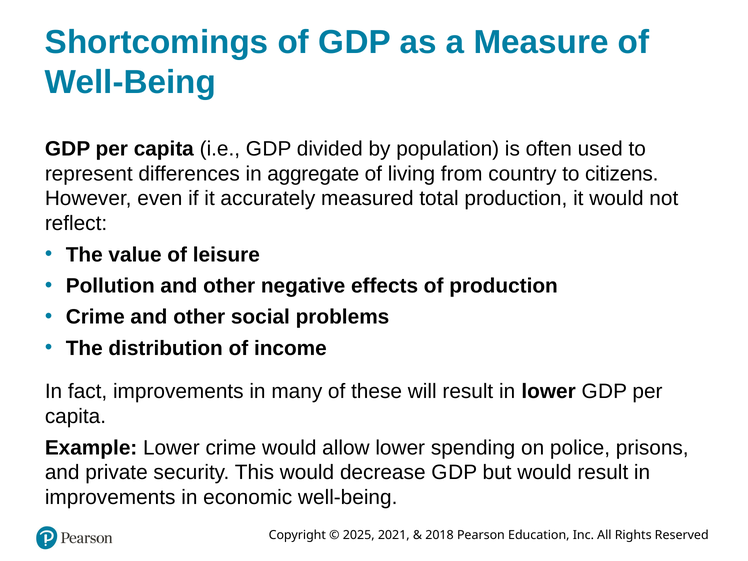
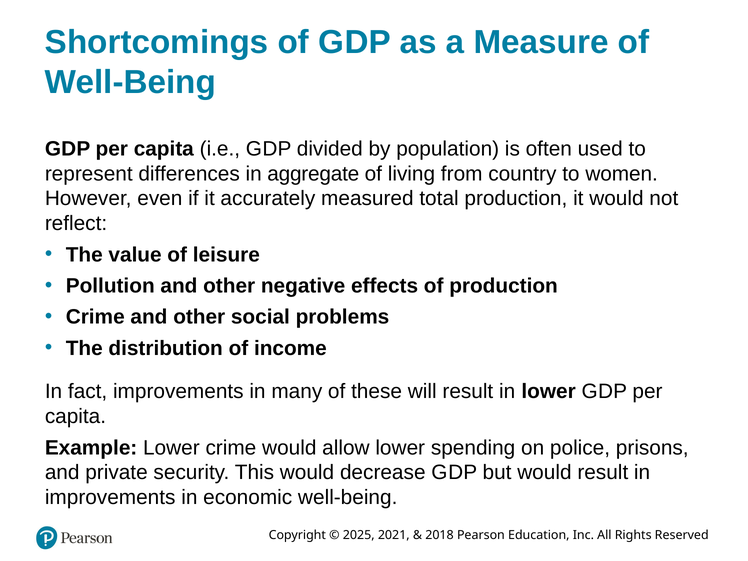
citizens: citizens -> women (622, 174)
